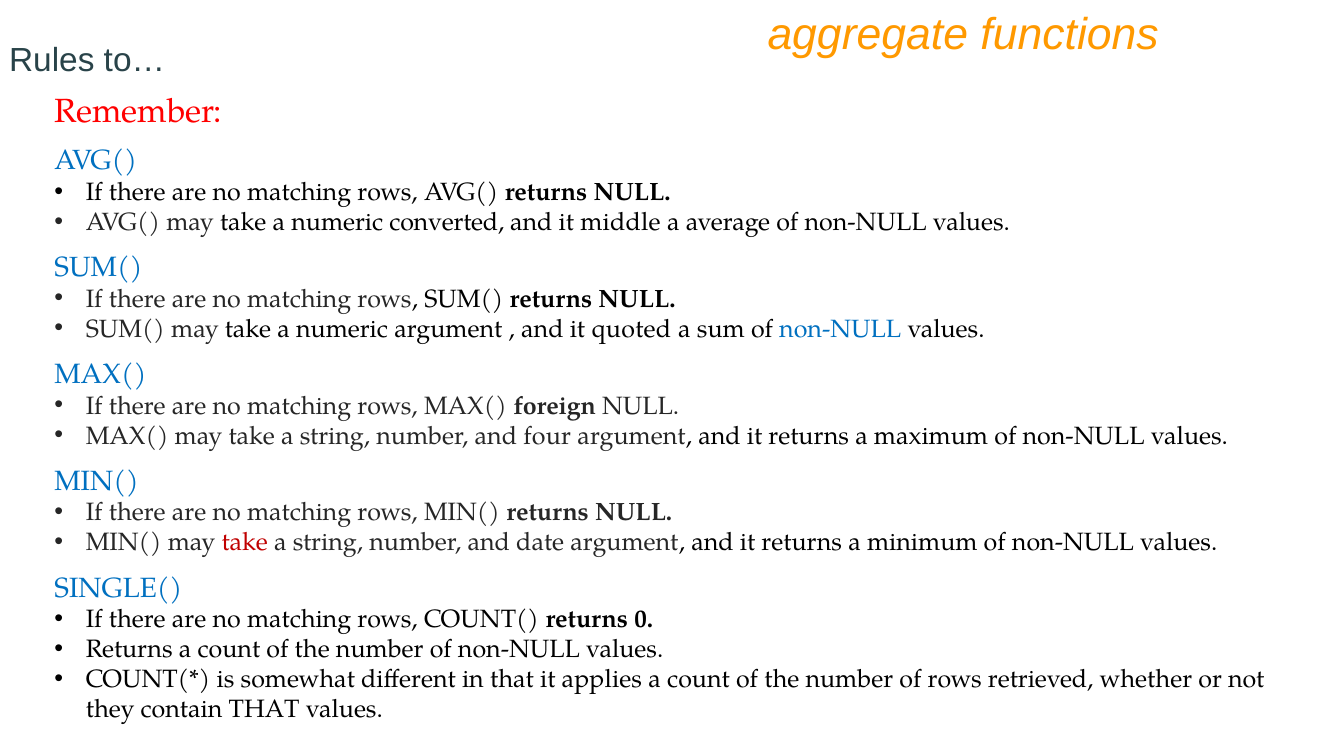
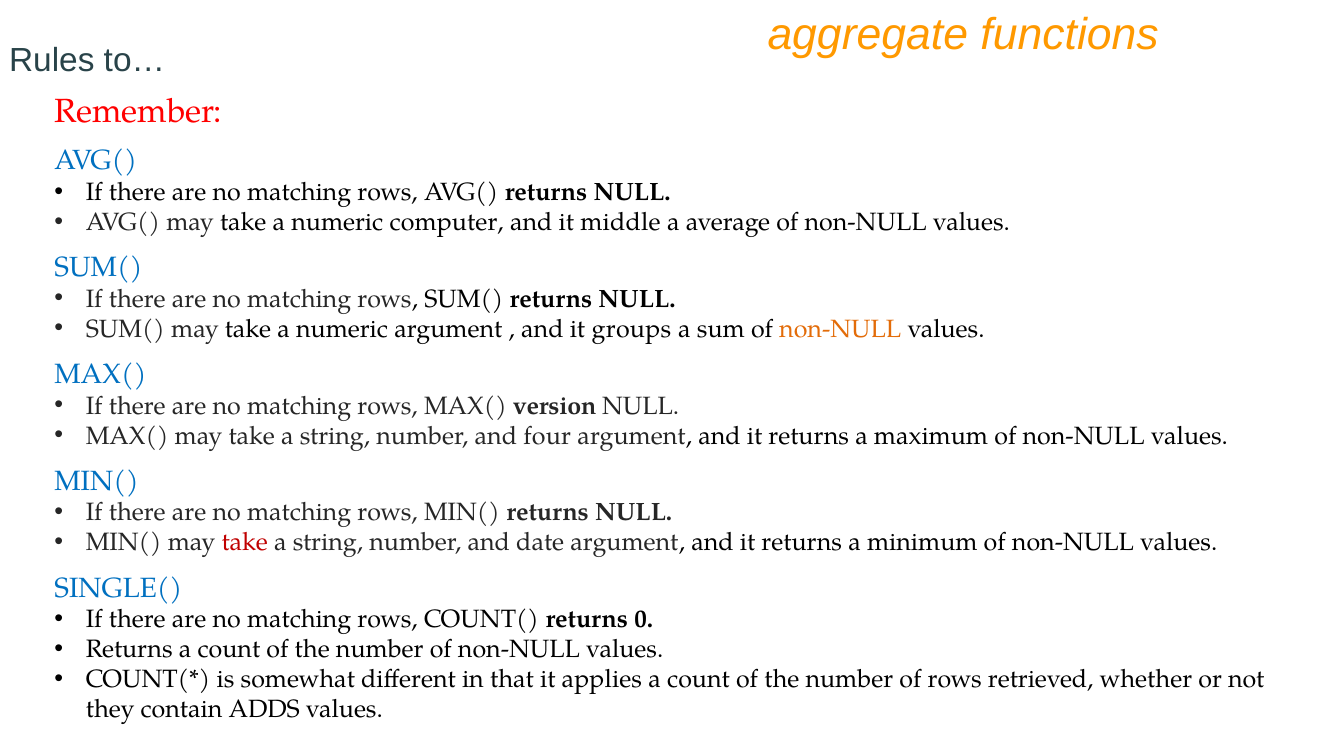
converted: converted -> computer (447, 222)
quoted: quoted -> groups (631, 329)
non-NULL colour: blue -> orange (840, 329)
foreign: foreign -> version (555, 406)
contain THAT: THAT -> ADDS (264, 710)
